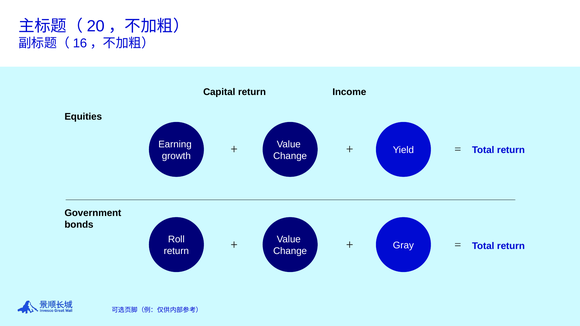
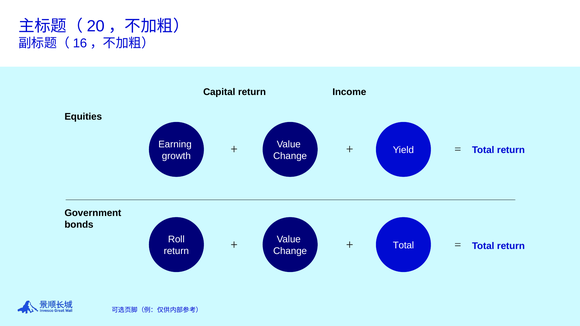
Gray: Gray -> Total (403, 245)
